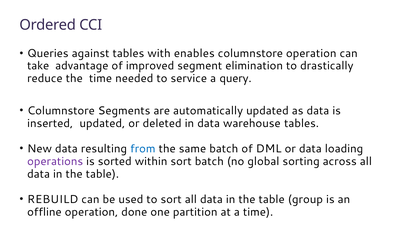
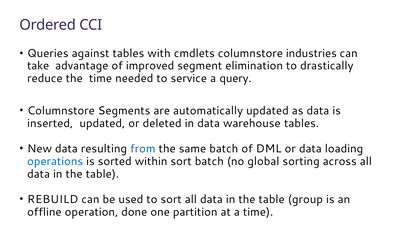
enables: enables -> cmdlets (194, 53)
columnstore operation: operation -> industries (311, 53)
operations colour: purple -> blue (55, 161)
